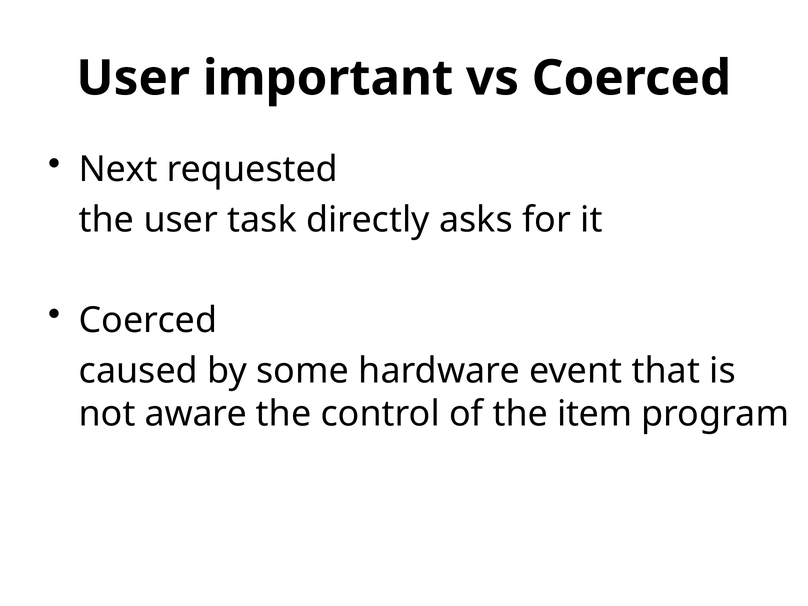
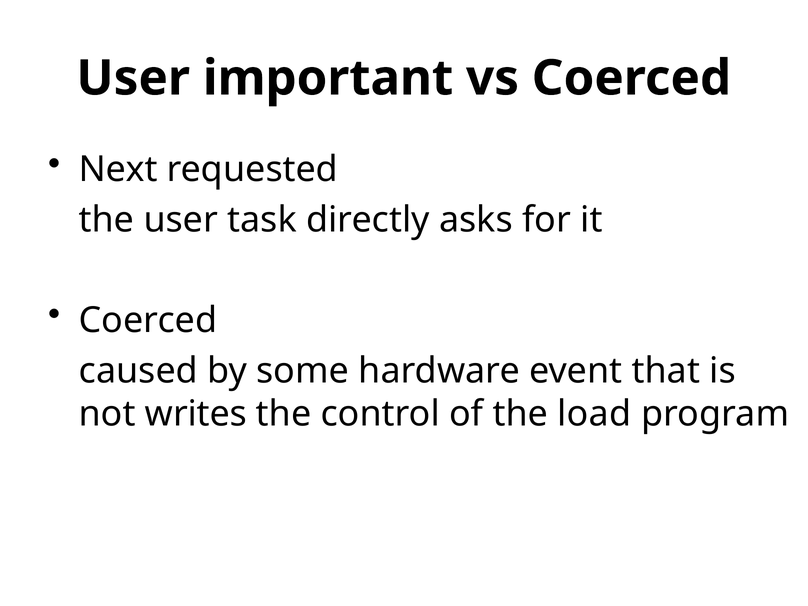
aware: aware -> writes (196, 414)
item: item -> load (594, 414)
